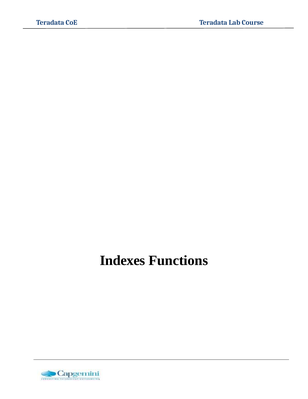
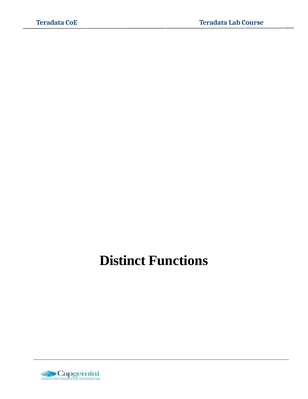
Indexes: Indexes -> Distinct (122, 260)
